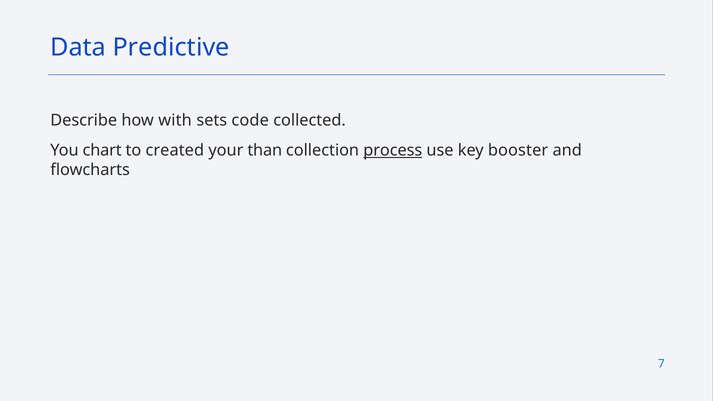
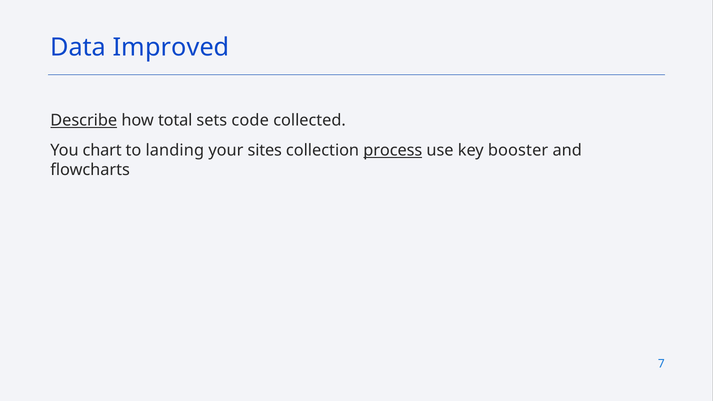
Predictive: Predictive -> Improved (171, 48)
Describe underline: none -> present (84, 120)
with: with -> total (175, 120)
created: created -> landing (175, 150)
than: than -> sites (265, 150)
